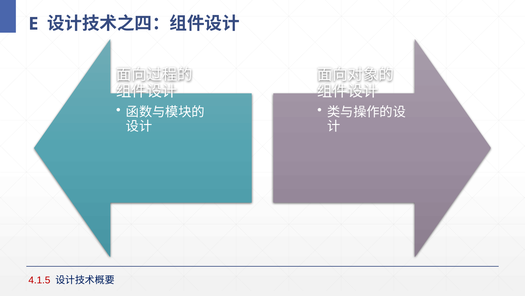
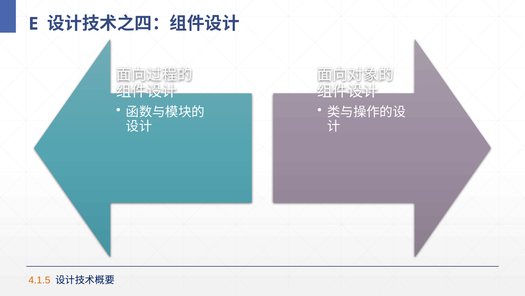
4.1.5 colour: red -> orange (39, 279)
